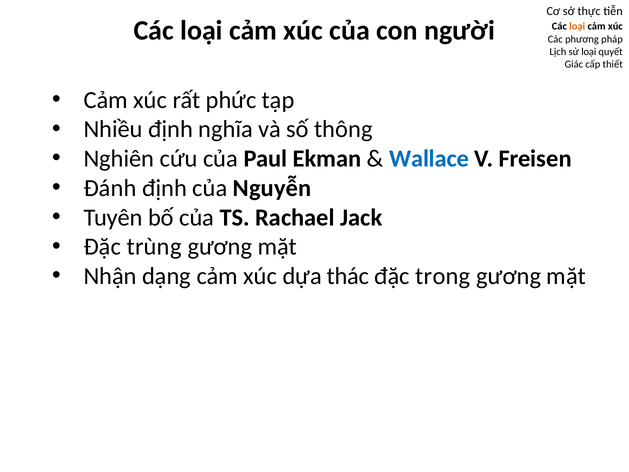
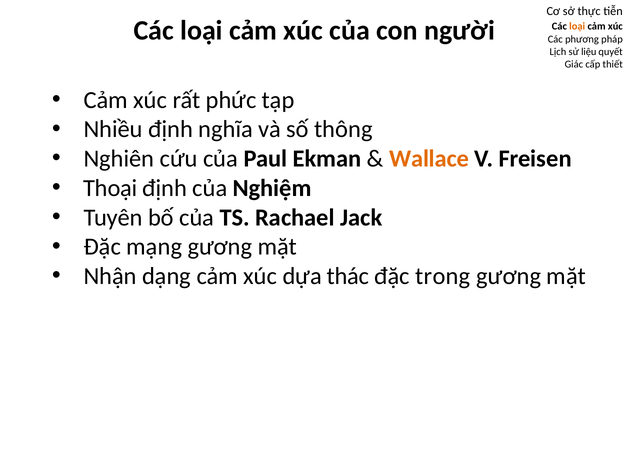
sử loại: loại -> liệu (589, 52)
Wallace colour: blue -> orange (429, 159)
Đánh: Đánh -> Thoại (110, 188)
Nguyễn: Nguyễn -> Nghiệm (272, 188)
trùng: trùng -> mạng (154, 247)
